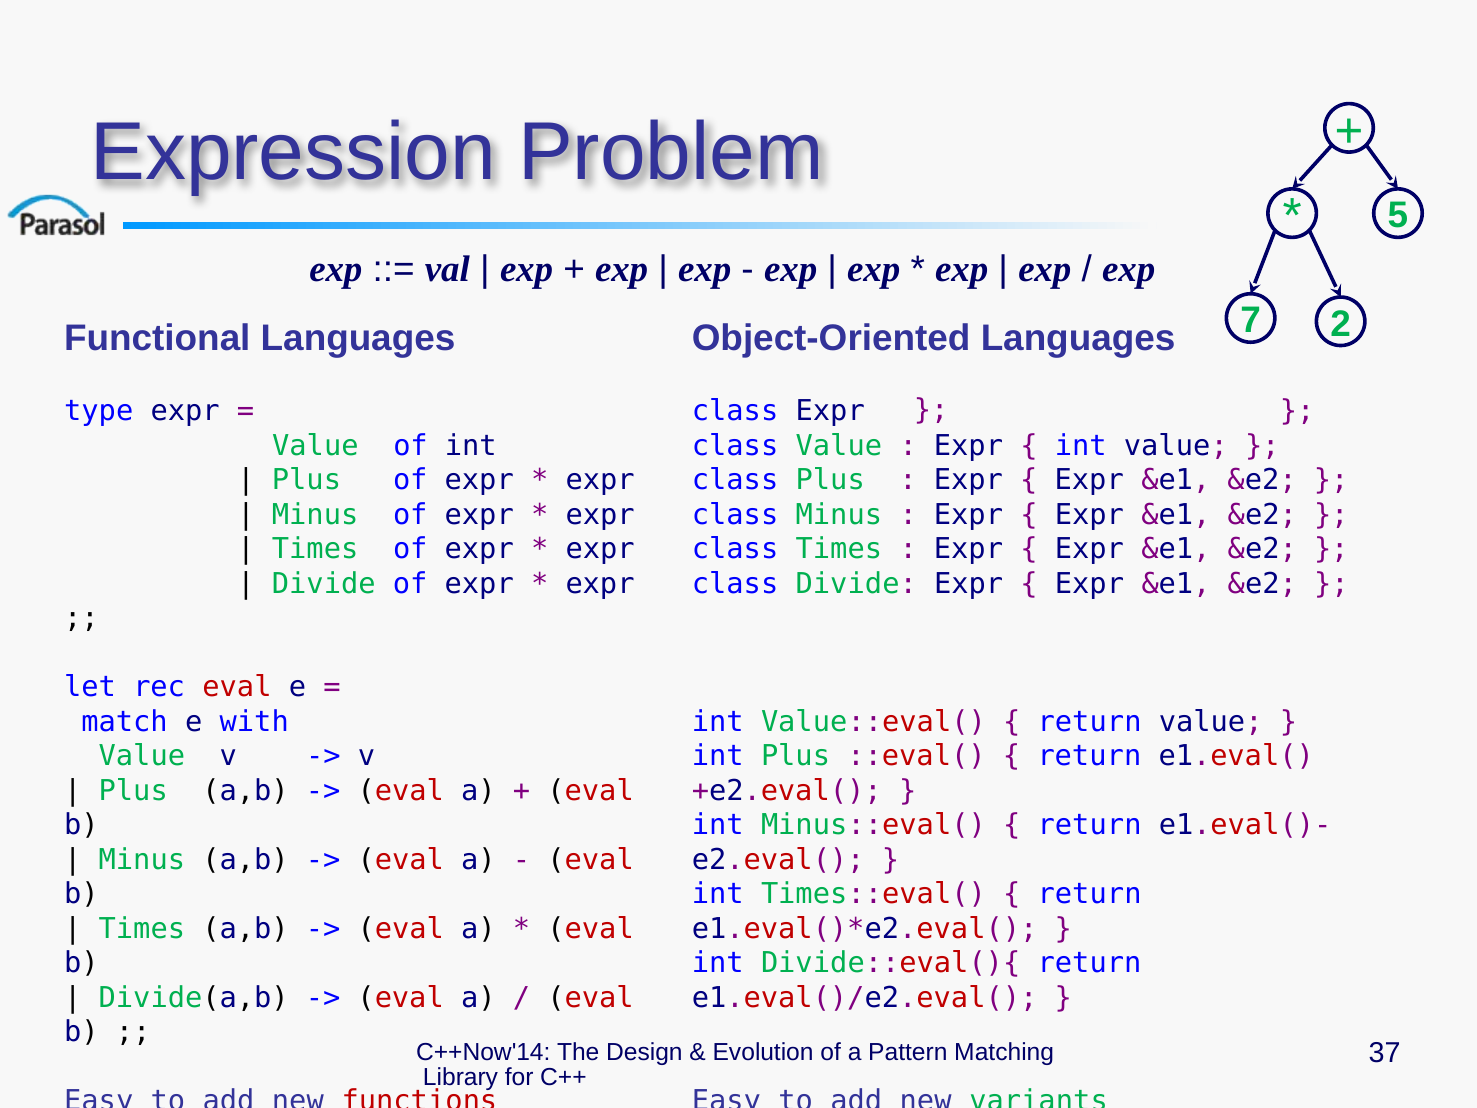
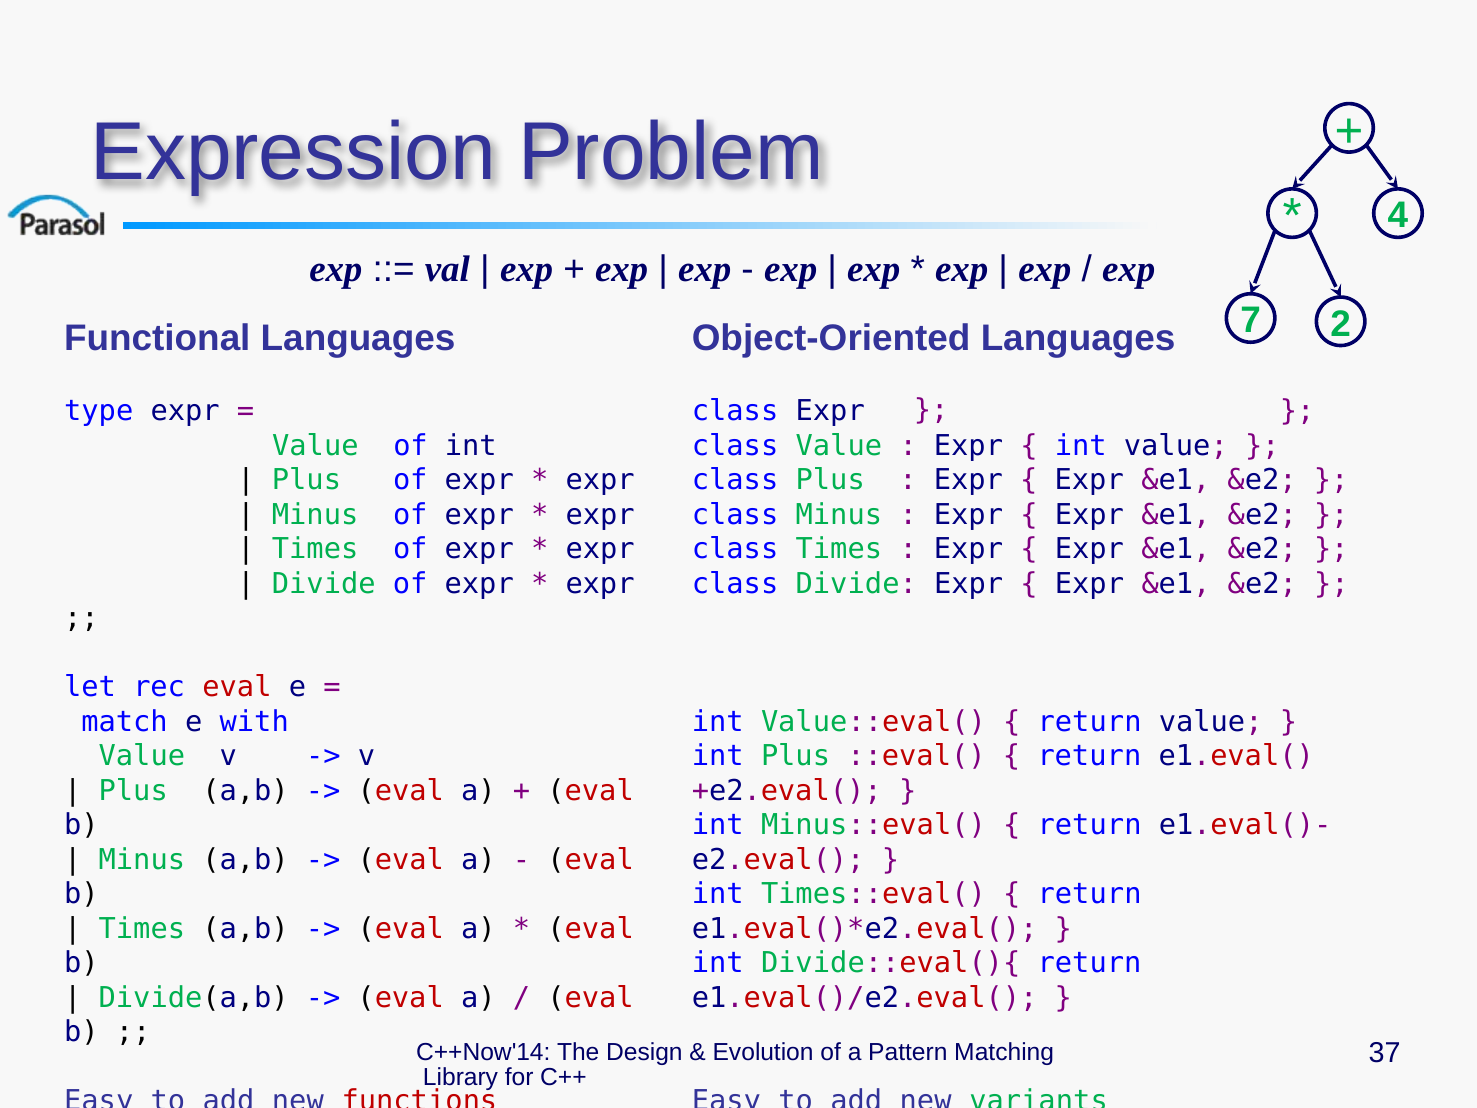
5: 5 -> 4 (1398, 216)
